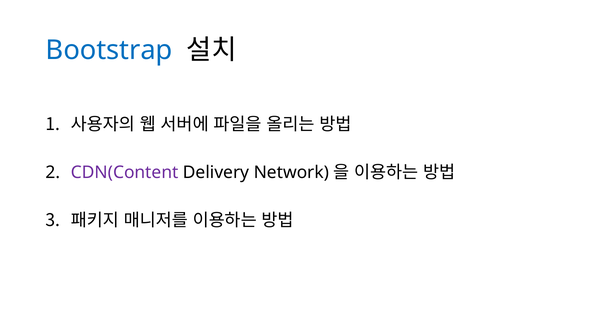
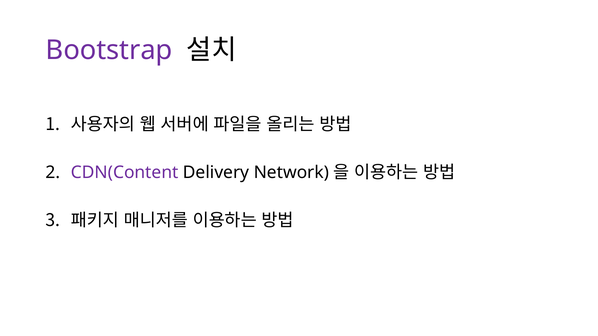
Bootstrap colour: blue -> purple (109, 50)
